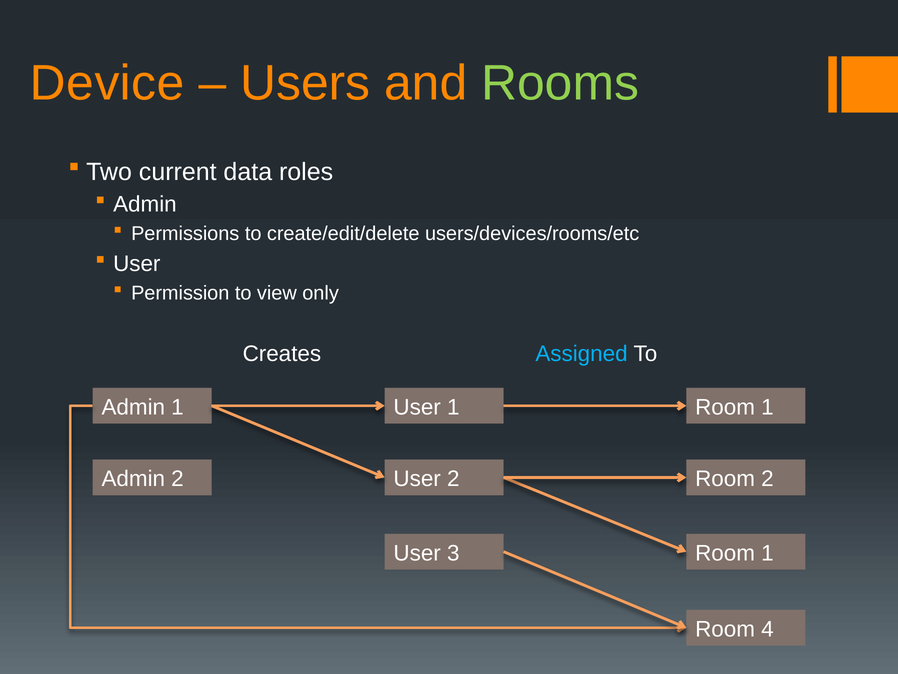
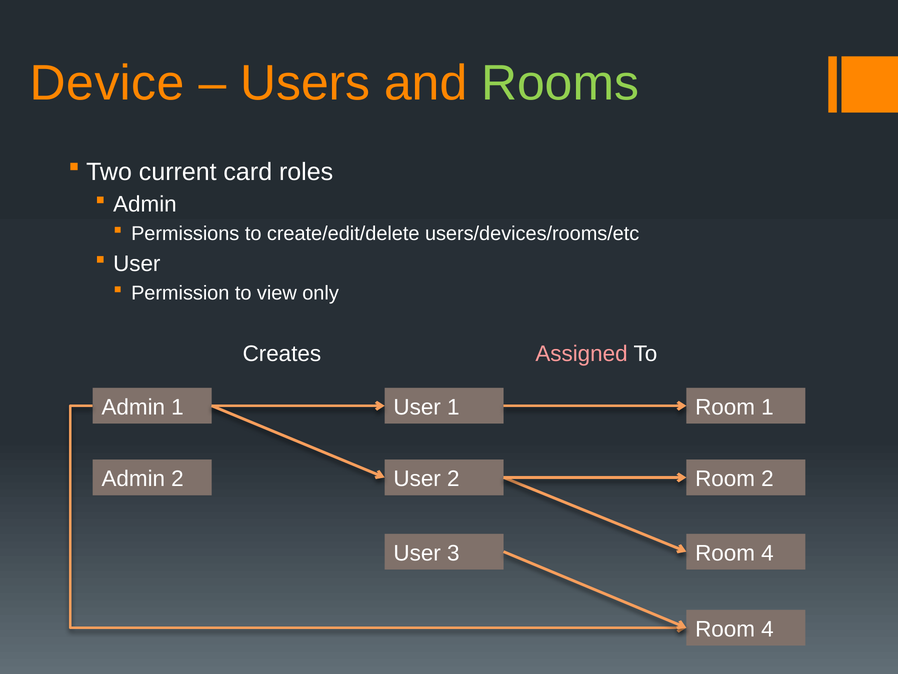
data: data -> card (248, 172)
Assigned colour: light blue -> pink (582, 353)
1: 1 -> 4 (767, 553)
